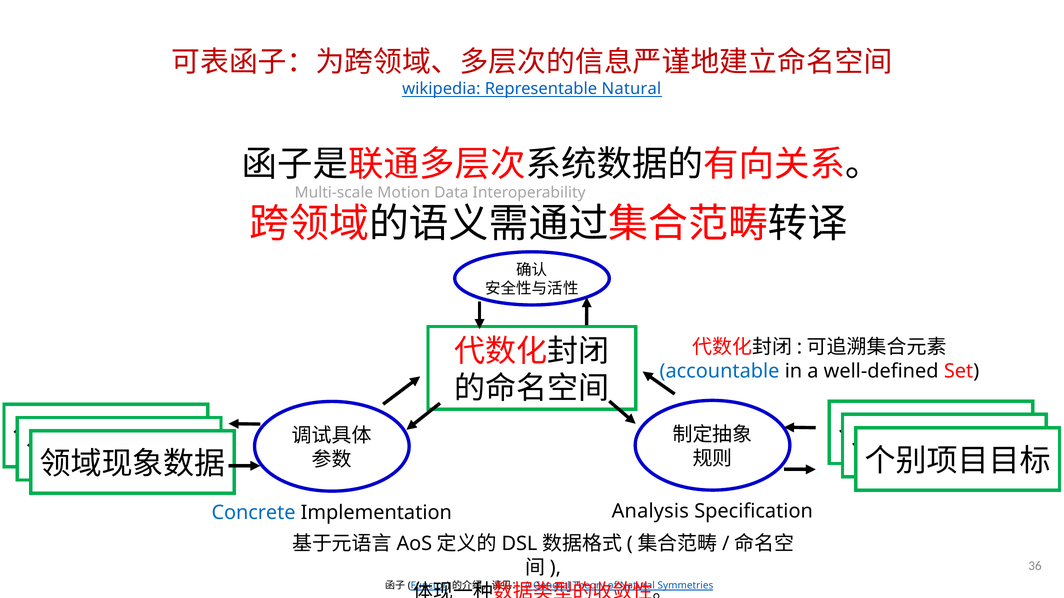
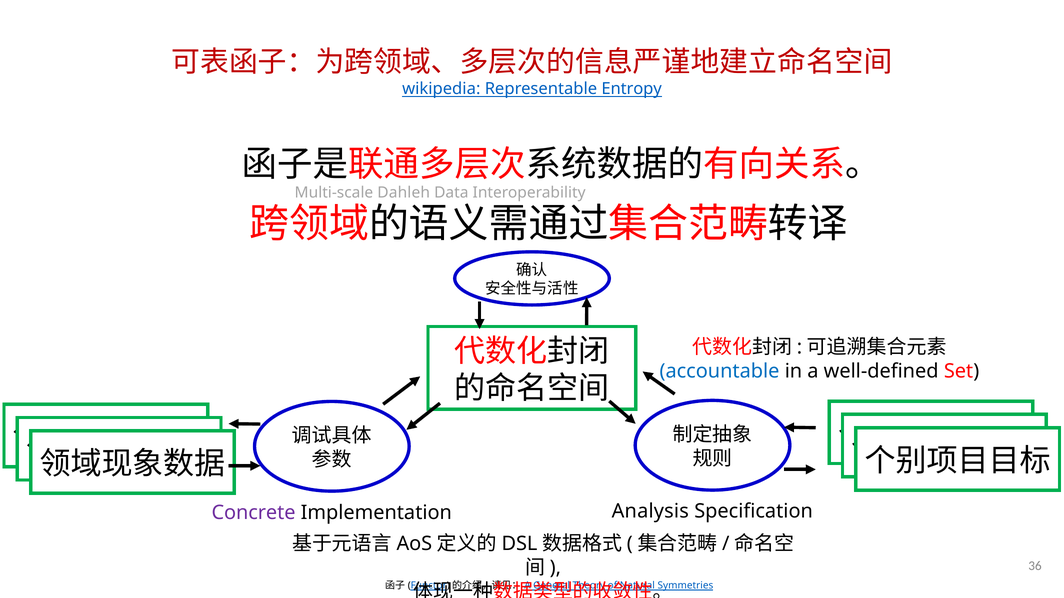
Representable Natural: Natural -> Entropy (632, 89)
Motion: Motion -> Dahleh (404, 193)
Concrete colour: blue -> purple (254, 513)
